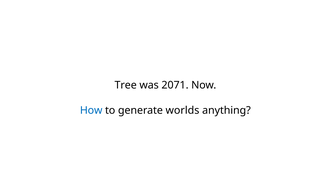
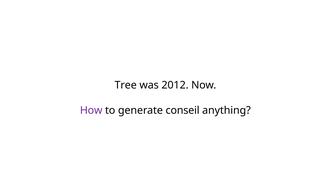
2071: 2071 -> 2012 (175, 85)
How colour: blue -> purple (91, 110)
worlds: worlds -> conseil (183, 110)
